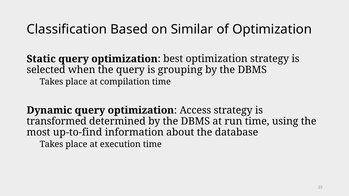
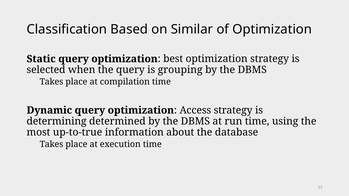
transformed: transformed -> determining (57, 121)
up-to-find: up-to-find -> up-to-true (78, 132)
